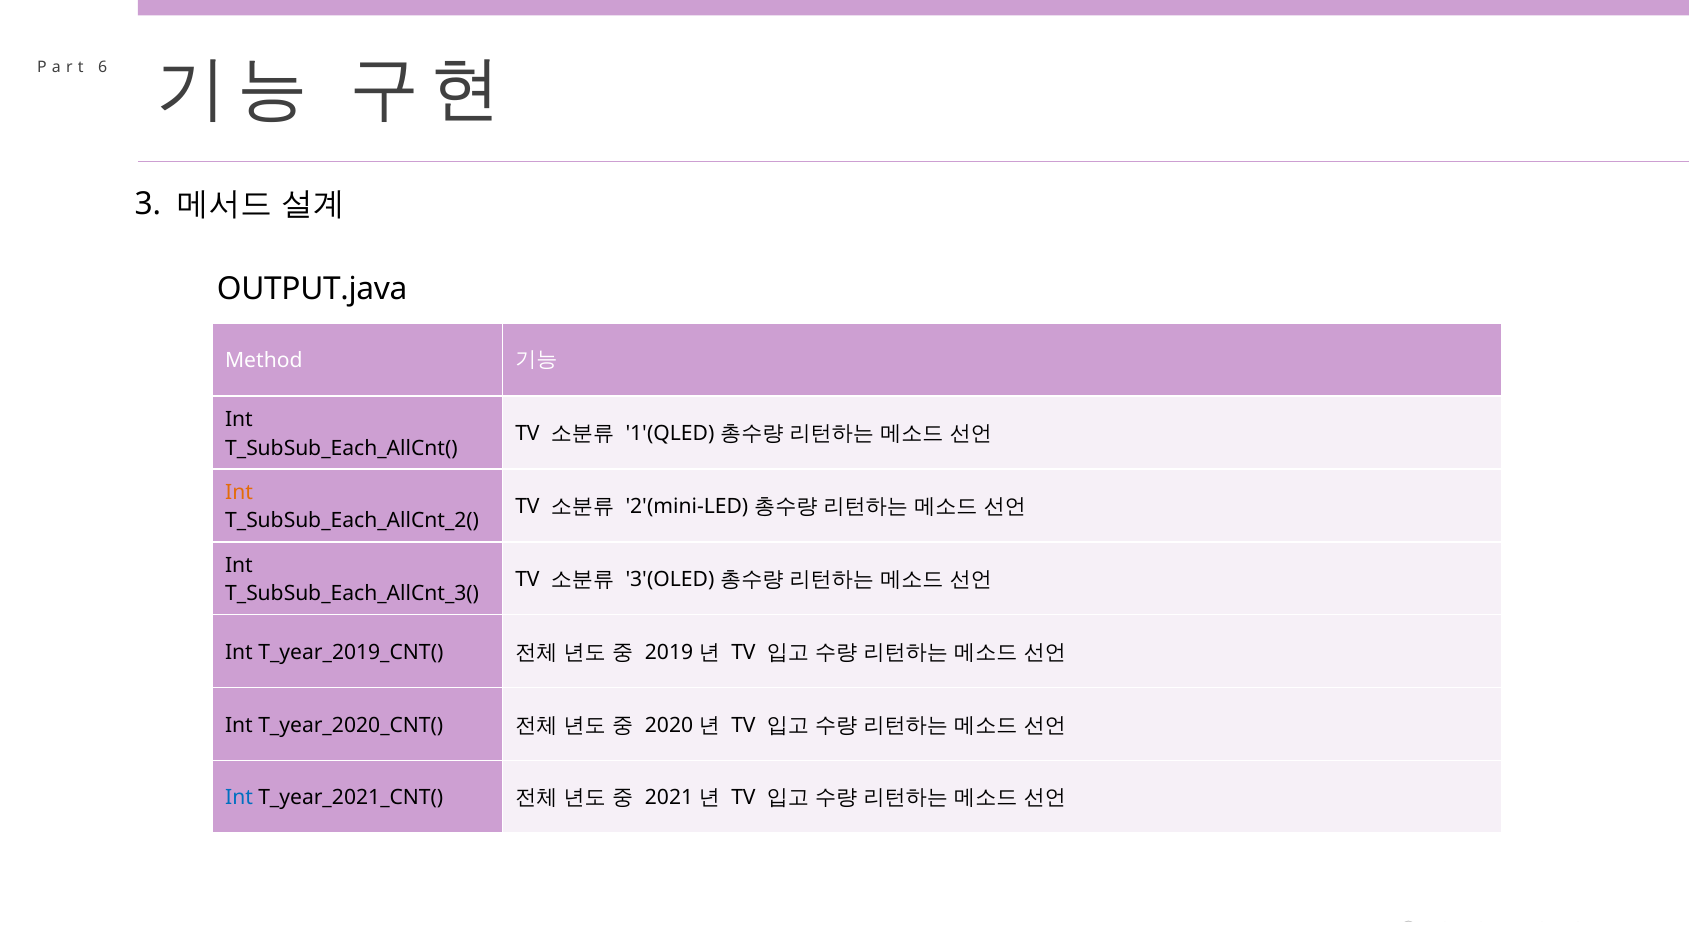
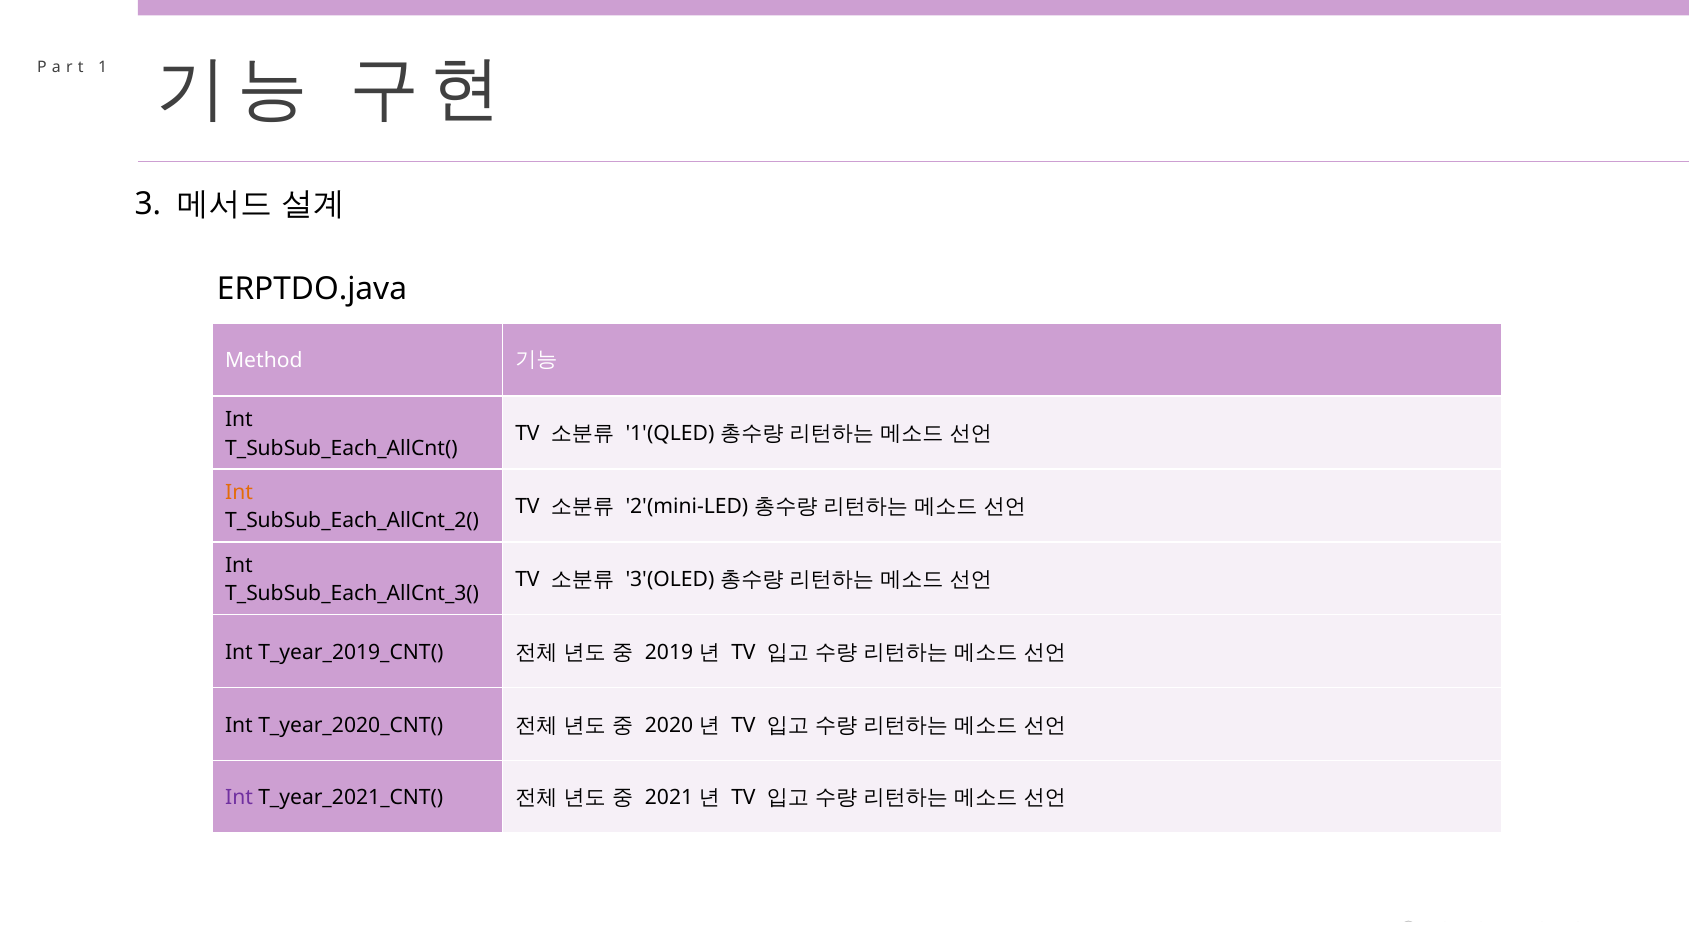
6: 6 -> 1 (103, 67)
OUTPUT.java: OUTPUT.java -> ERPTDO.java (312, 290)
Int colour: blue -> purple (239, 798)
